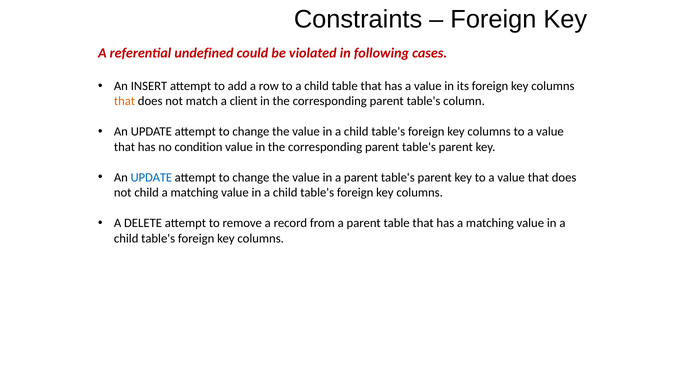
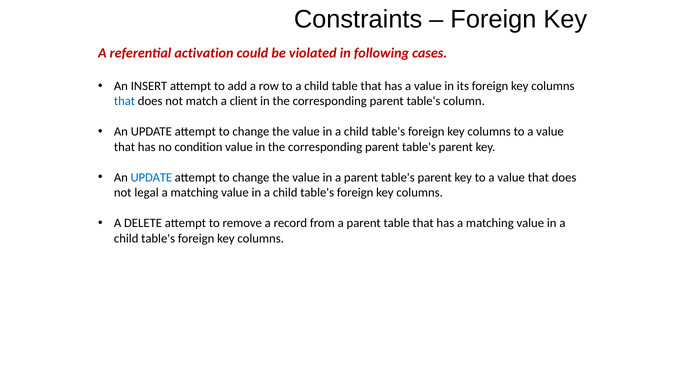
undefined: undefined -> activation (204, 53)
that colour: orange -> blue (124, 101)
not child: child -> legal (147, 193)
